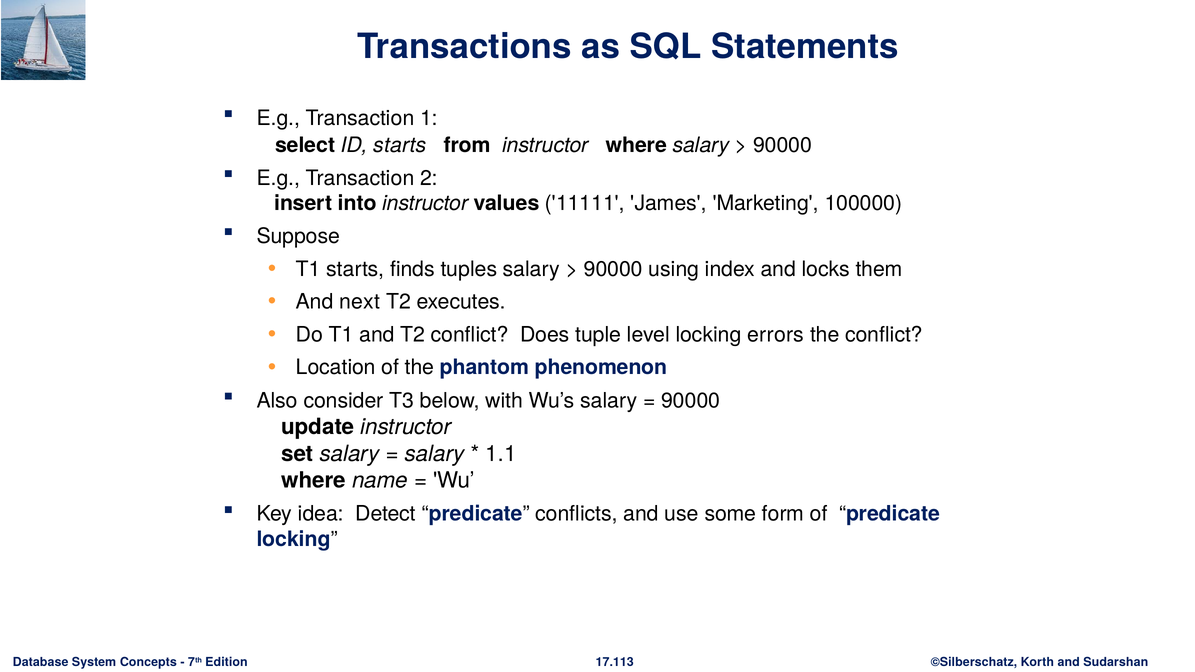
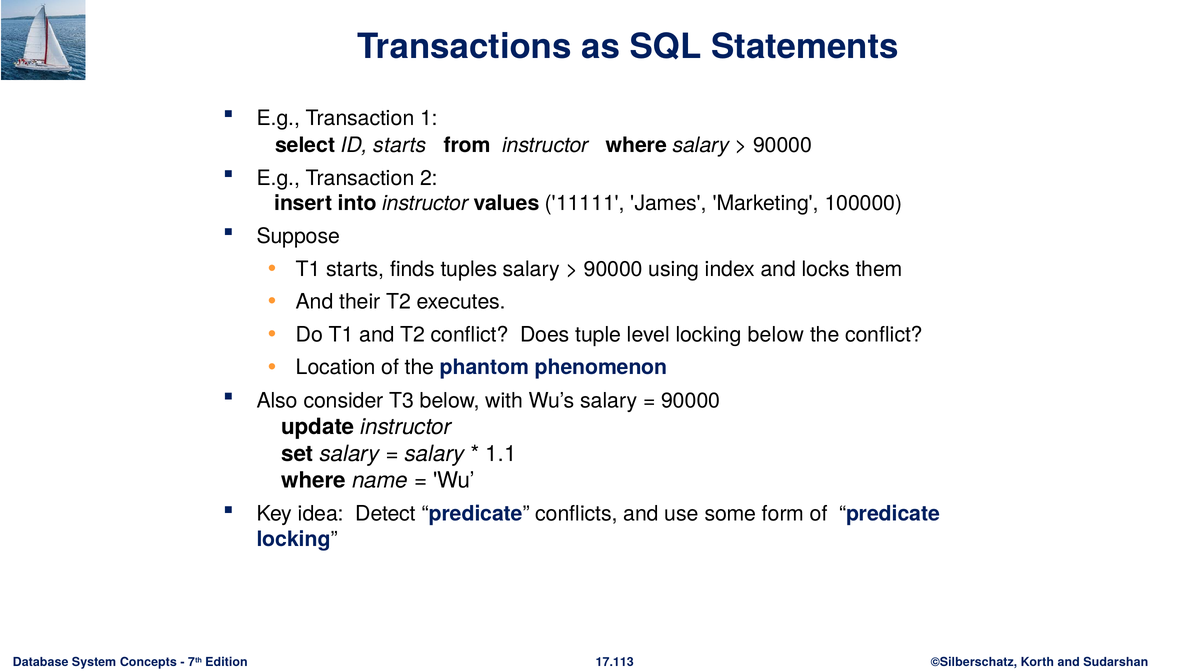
next: next -> their (360, 302)
locking errors: errors -> below (776, 335)
